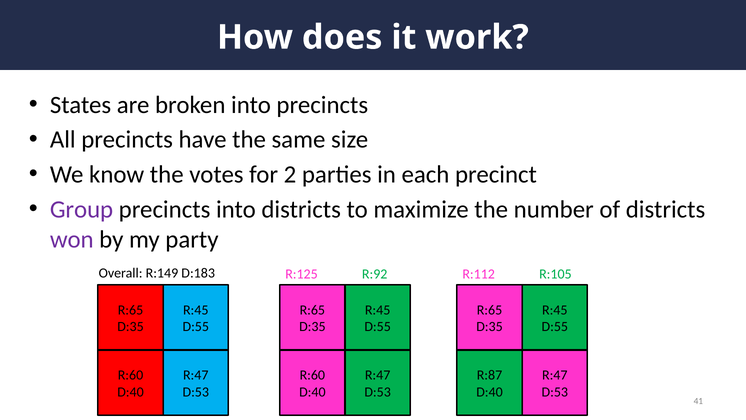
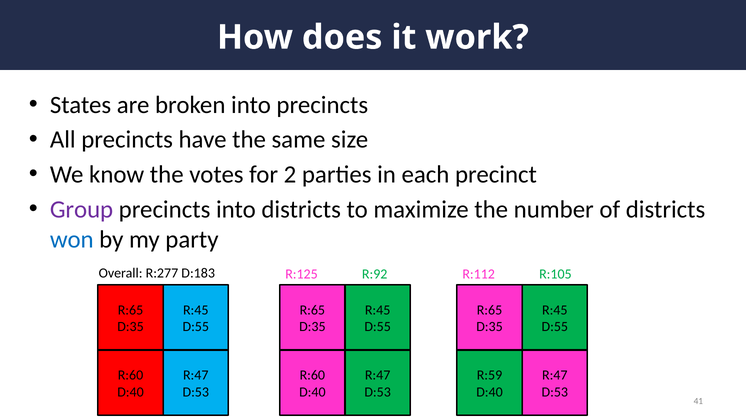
won colour: purple -> blue (72, 239)
R:149: R:149 -> R:277 (162, 273)
R:87: R:87 -> R:59 (490, 375)
